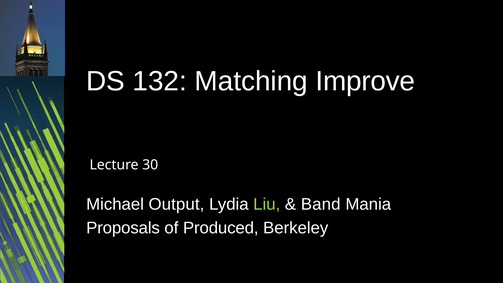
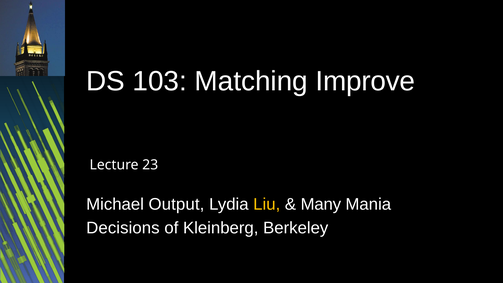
132: 132 -> 103 (160, 81)
30: 30 -> 23 (150, 165)
Liu colour: light green -> yellow (267, 204)
Band: Band -> Many (321, 204)
Proposals: Proposals -> Decisions (123, 228)
Produced: Produced -> Kleinberg (221, 228)
